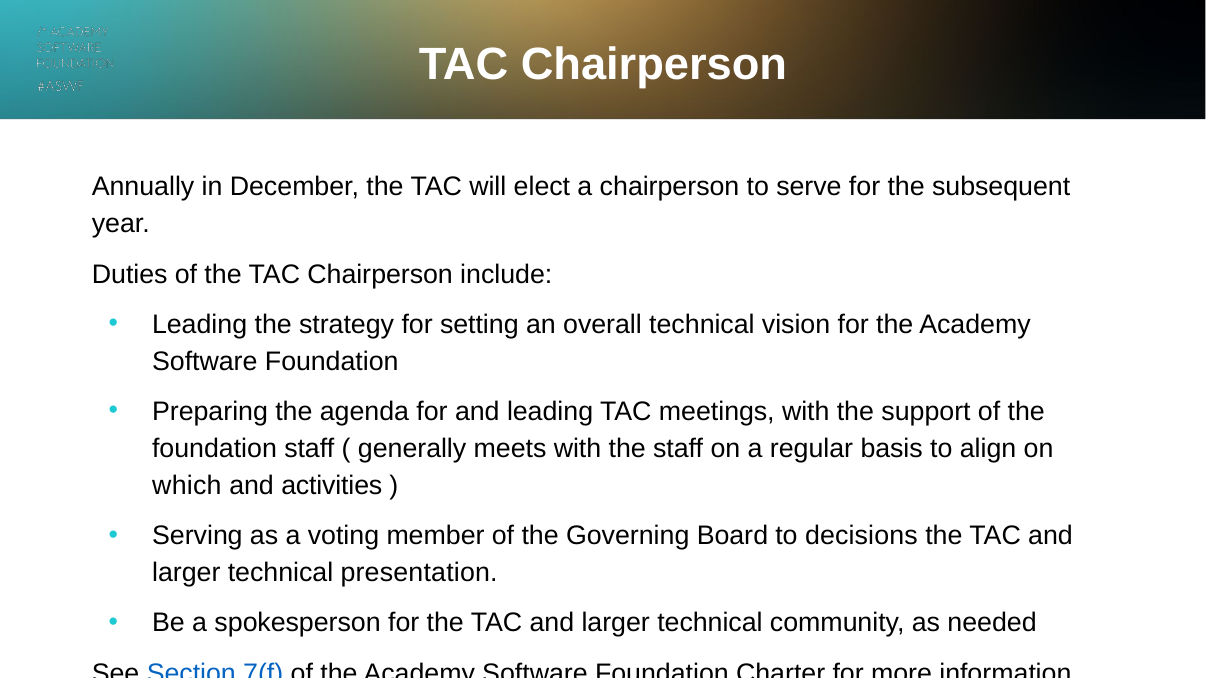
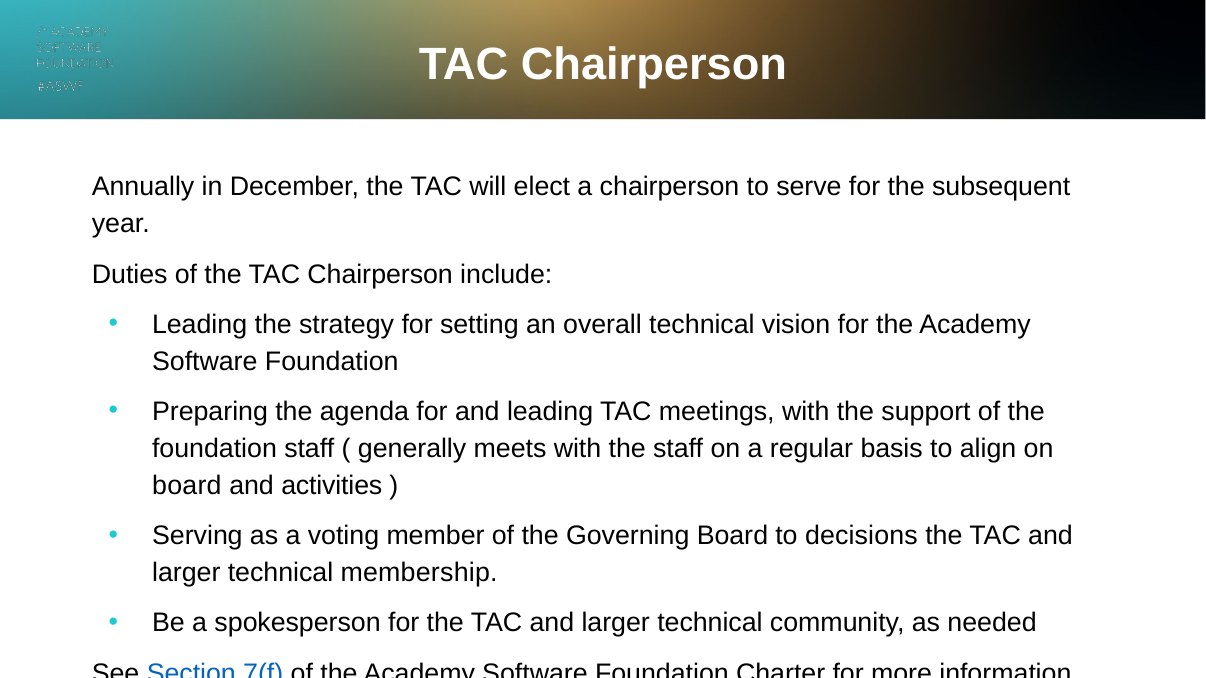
which: which -> board (187, 486)
presentation: presentation -> membership (419, 573)
